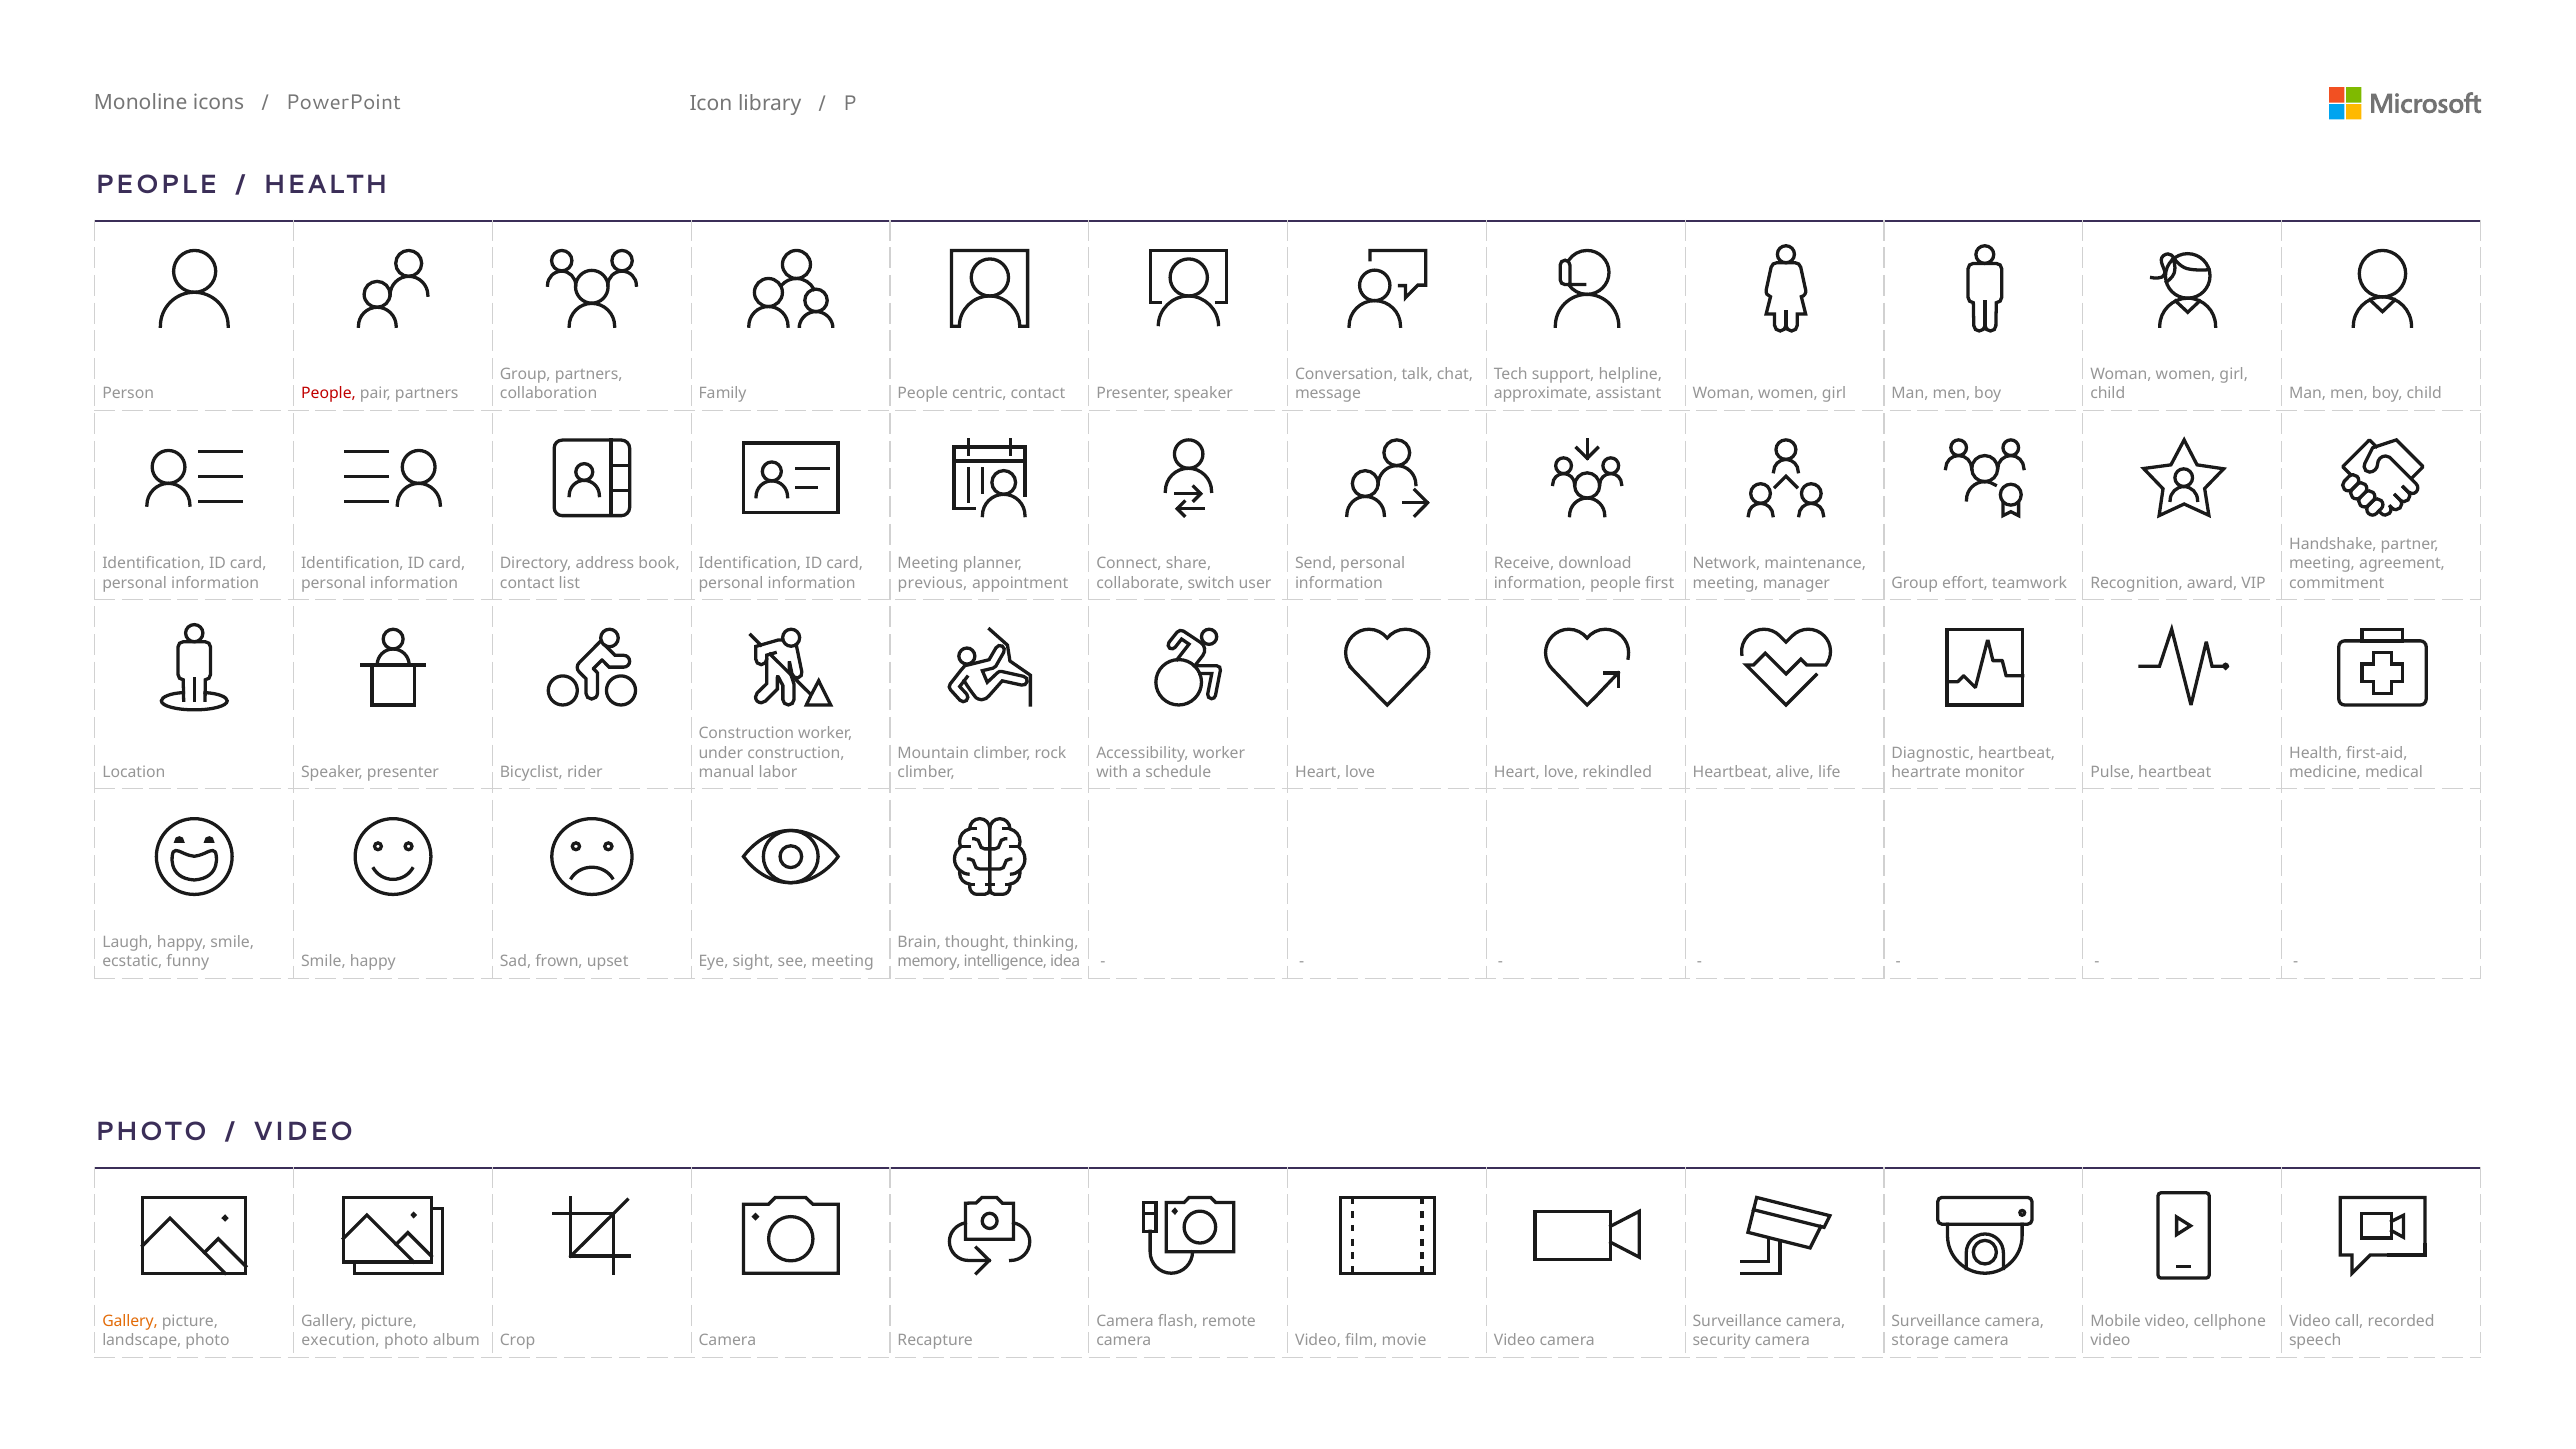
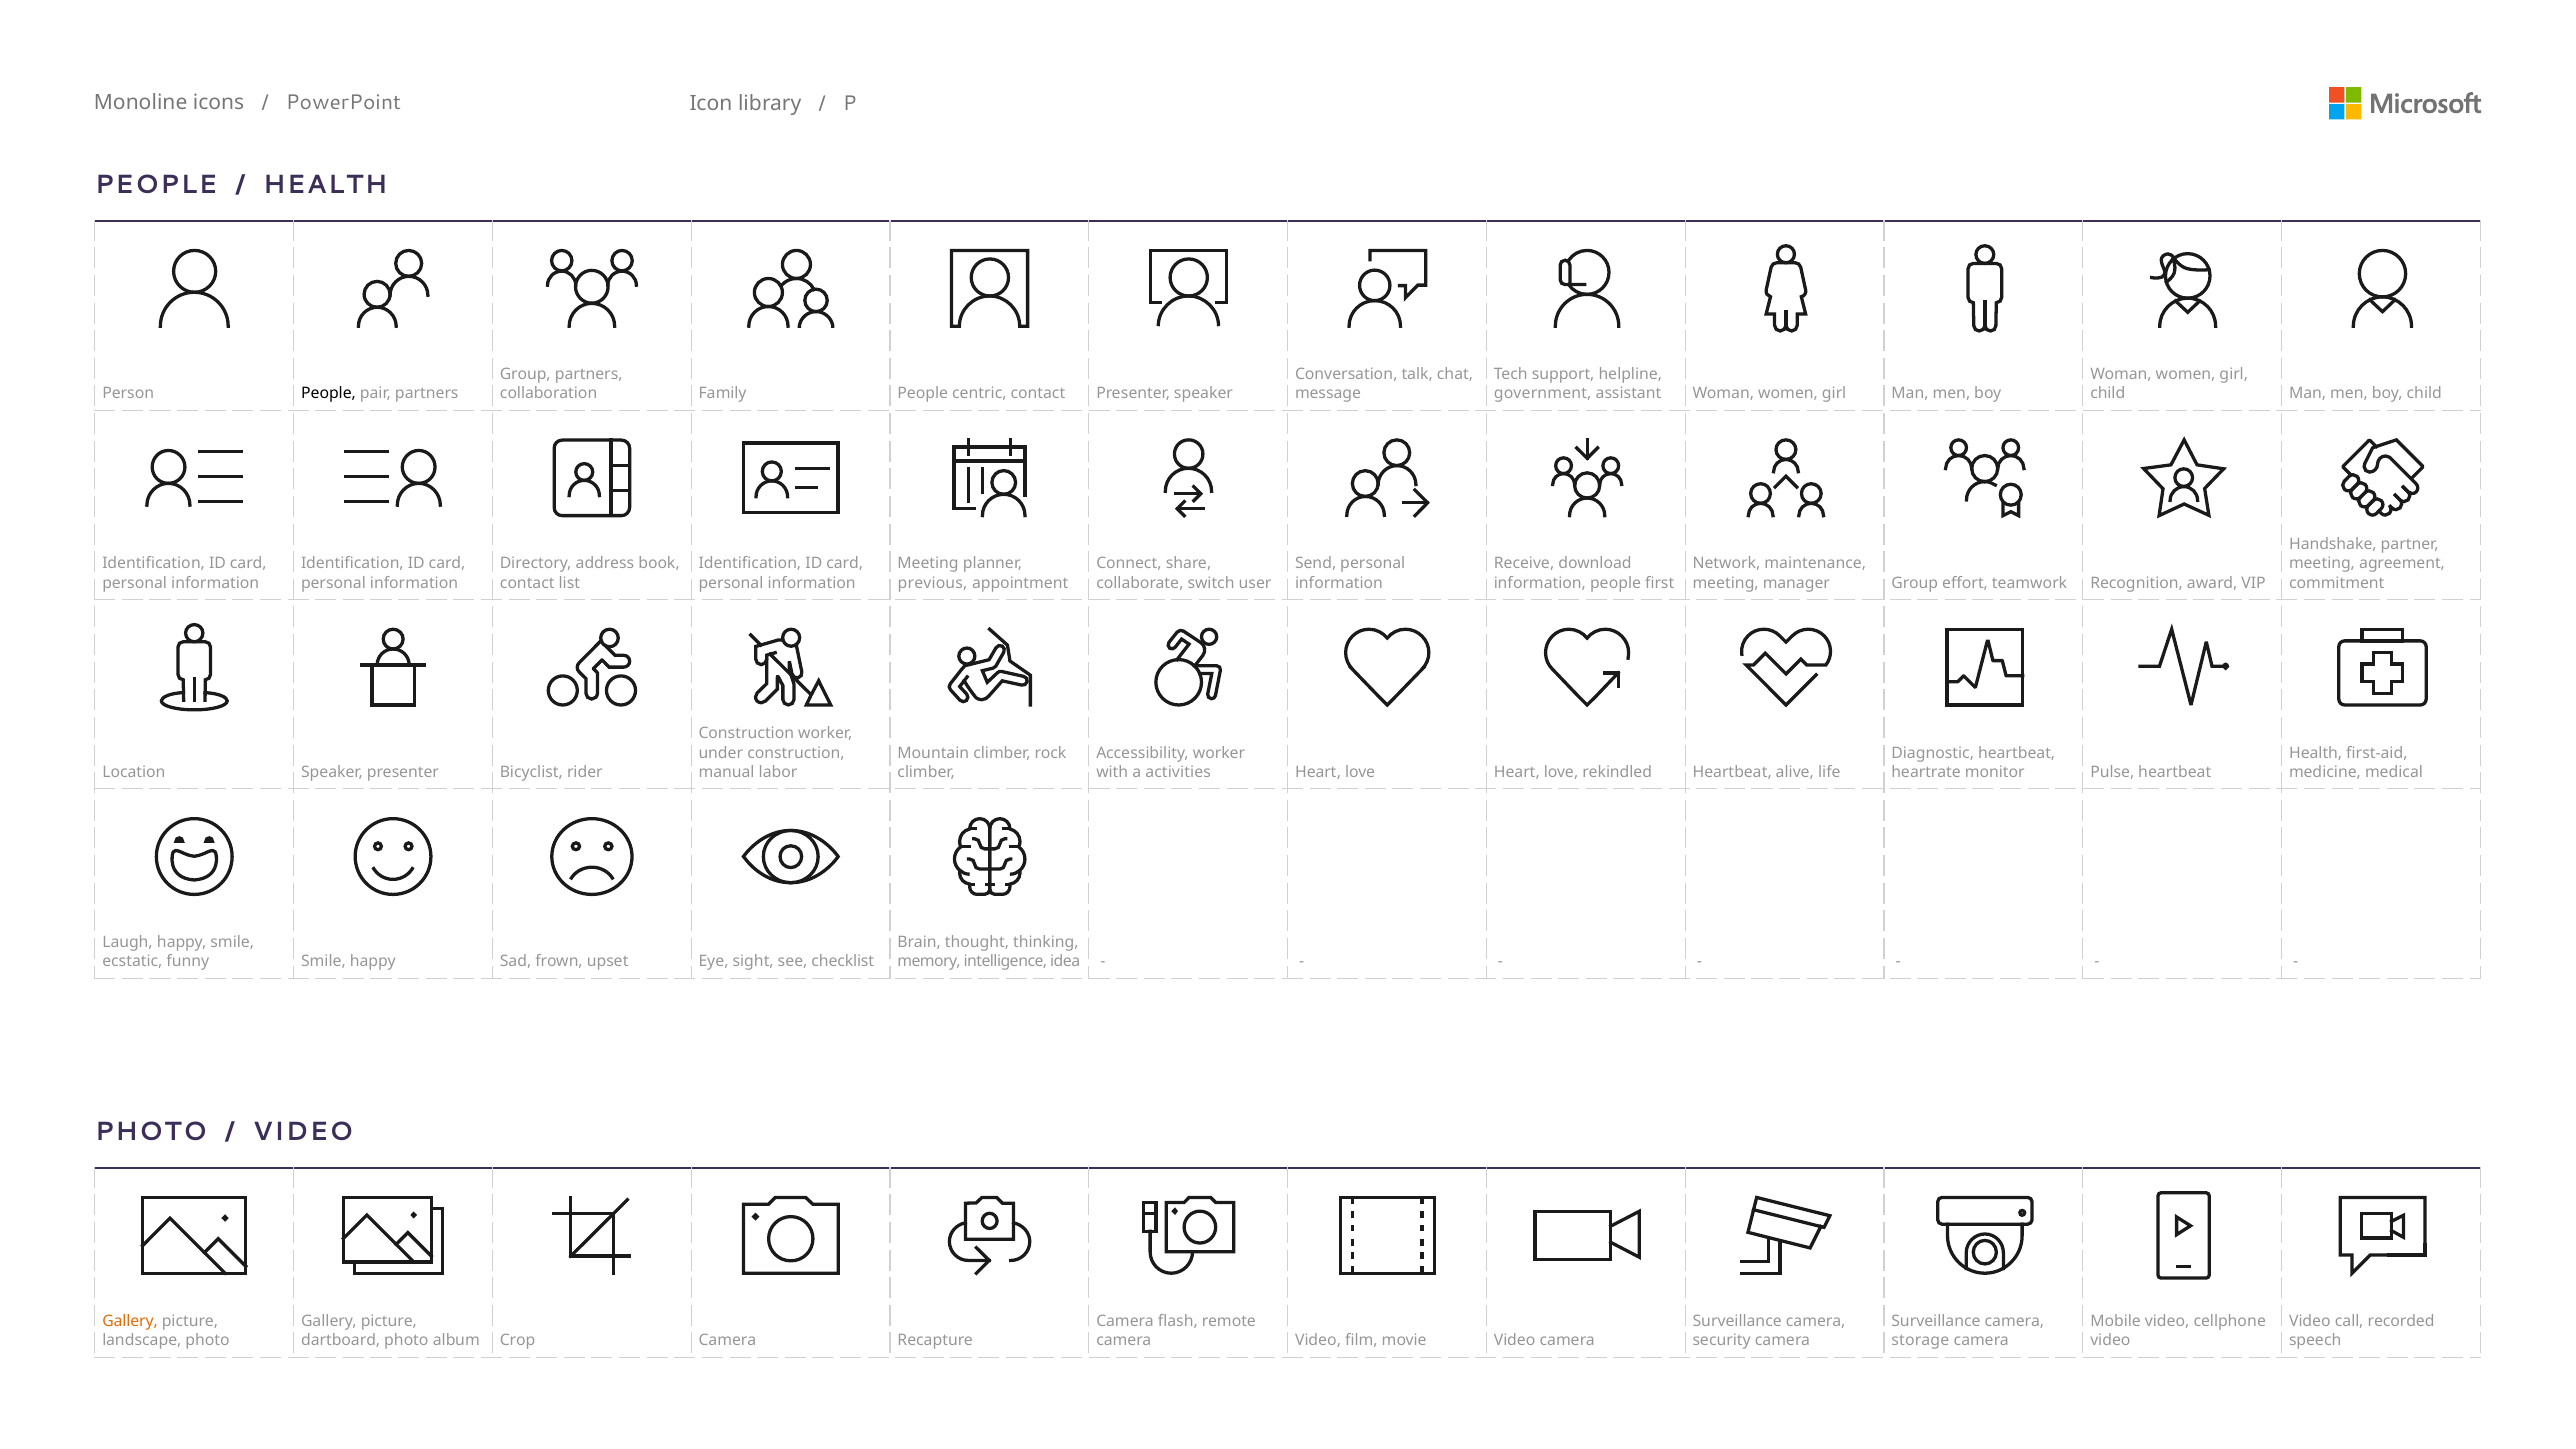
People colour: red -> black (328, 393)
approximate: approximate -> government (1543, 393)
schedule: schedule -> activities (1178, 772)
see meeting: meeting -> checklist (843, 961)
execution: execution -> dartboard (341, 1340)
